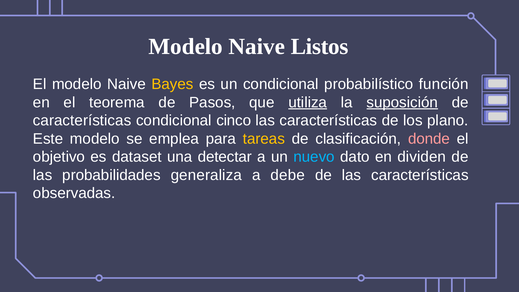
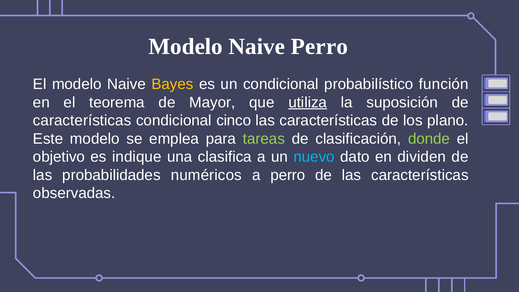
Naive Listos: Listos -> Perro (319, 47)
Pasos: Pasos -> Mayor (212, 102)
suposición underline: present -> none (402, 102)
tareas colour: yellow -> light green (264, 139)
donde colour: pink -> light green (429, 139)
dataset: dataset -> indique (137, 157)
detectar: detectar -> clasifica (225, 157)
generaliza: generaliza -> numéricos (206, 175)
a debe: debe -> perro (288, 175)
